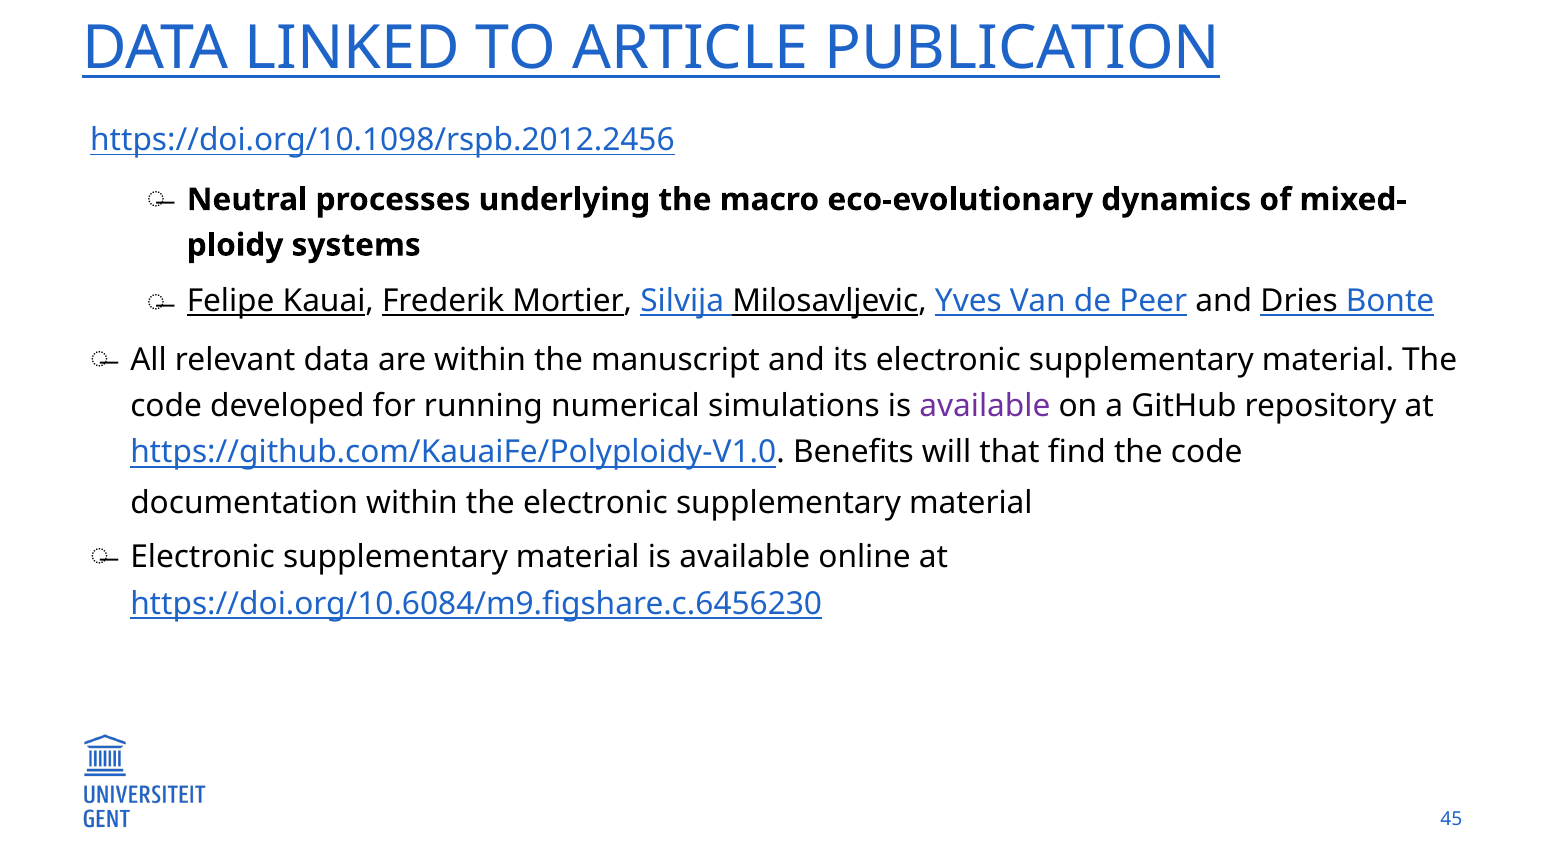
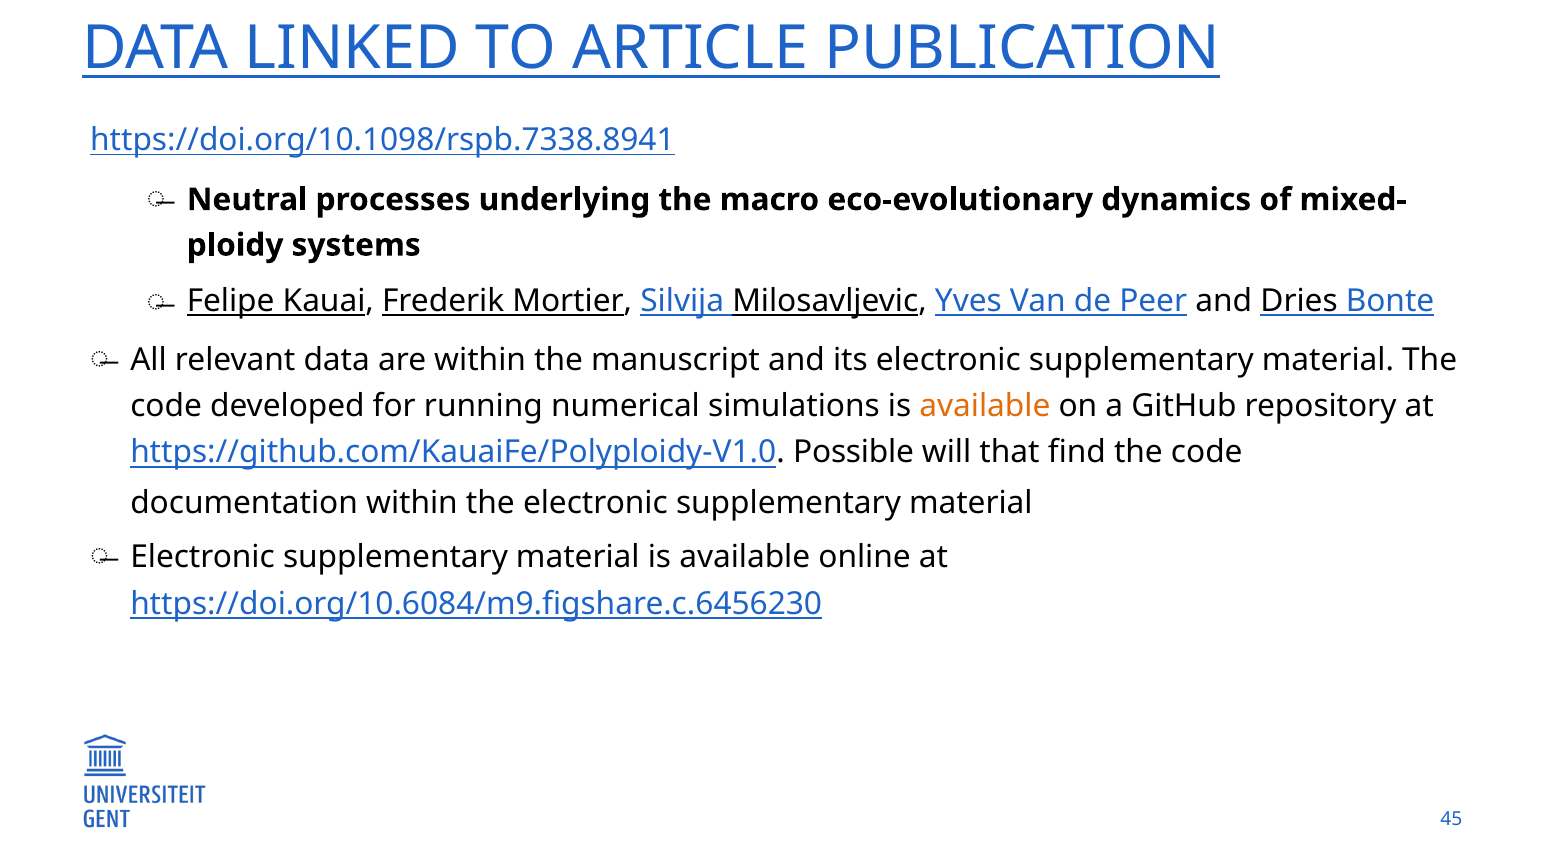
https://doi.org/10.1098/rspb.2012.2456: https://doi.org/10.1098/rspb.2012.2456 -> https://doi.org/10.1098/rspb.7338.8941 (382, 140)
available colour: purple -> orange (985, 406)
Benefits: Benefits -> Possible (854, 452)
